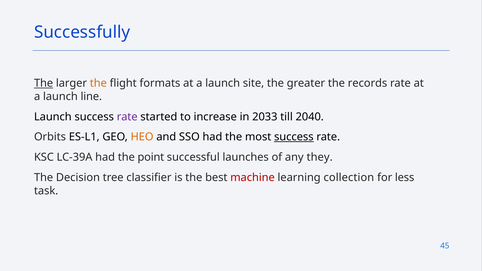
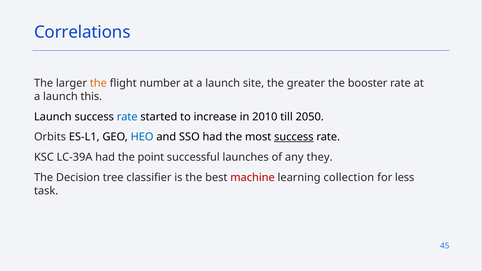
Successfully: Successfully -> Correlations (82, 32)
The underline: present -> none (44, 83)
formats: formats -> number (160, 83)
records: records -> booster (368, 83)
line: line -> this (91, 97)
rate colour: purple -> blue (127, 117)
2033: 2033 -> 2010 (265, 117)
2040: 2040 -> 2050 (310, 117)
HEO colour: orange -> blue (142, 137)
